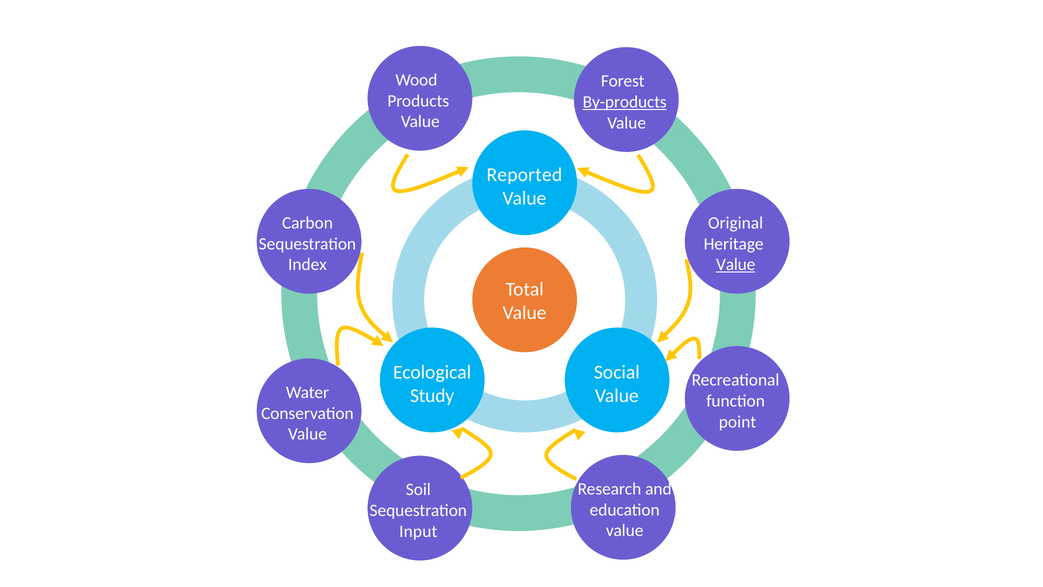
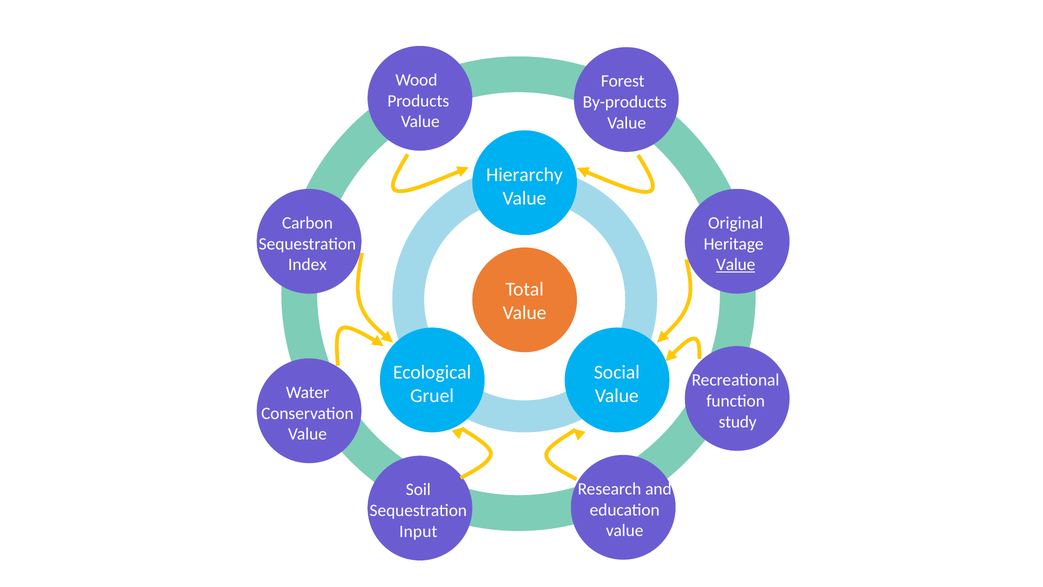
By-products underline: present -> none (625, 102)
Reported: Reported -> Hierarchy (524, 175)
Study: Study -> Gruel (432, 395)
point: point -> study (738, 422)
